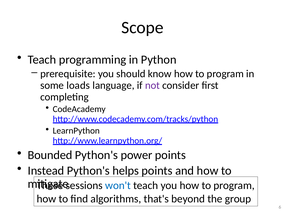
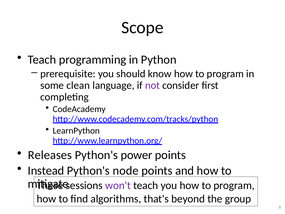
loads: loads -> clean (78, 85)
Bounded: Bounded -> Releases (50, 155)
helps: helps -> node (126, 170)
won't colour: blue -> purple (118, 185)
